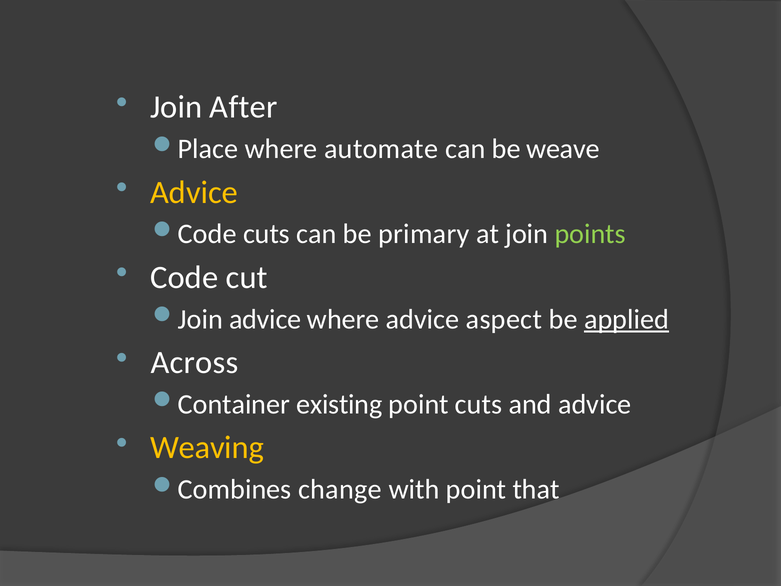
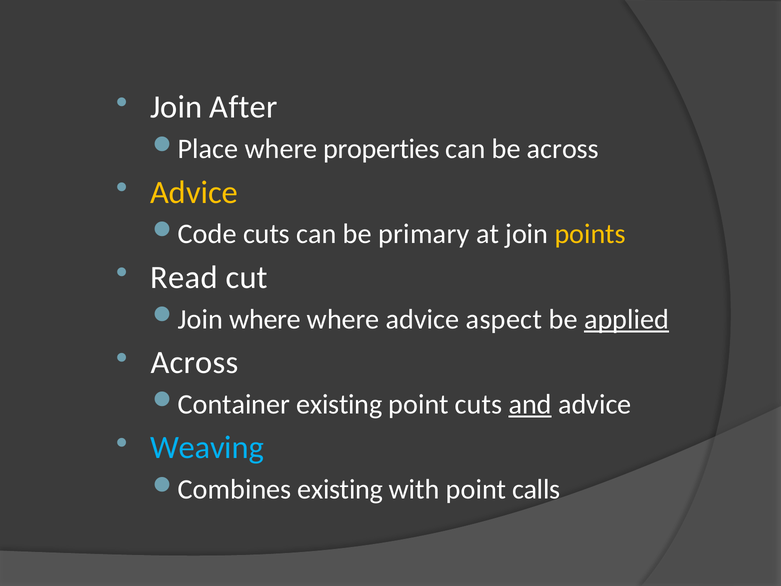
automate: automate -> properties (381, 149)
be weave: weave -> across (563, 149)
points colour: light green -> yellow (590, 234)
Code: Code -> Read (184, 277)
advice: advice -> where (265, 319)
and underline: none -> present (530, 404)
Weaving colour: yellow -> light blue (207, 448)
change: change -> existing (340, 489)
that: that -> calls (536, 489)
